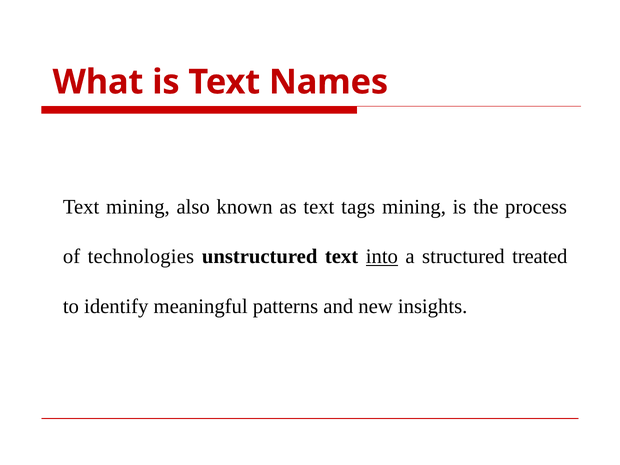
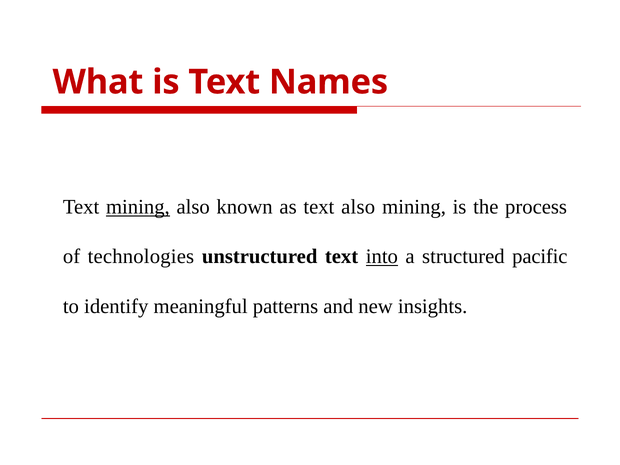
mining underline: none -> present (138, 207)
text tags: tags -> also (358, 207)
treated: treated -> pacific (540, 257)
